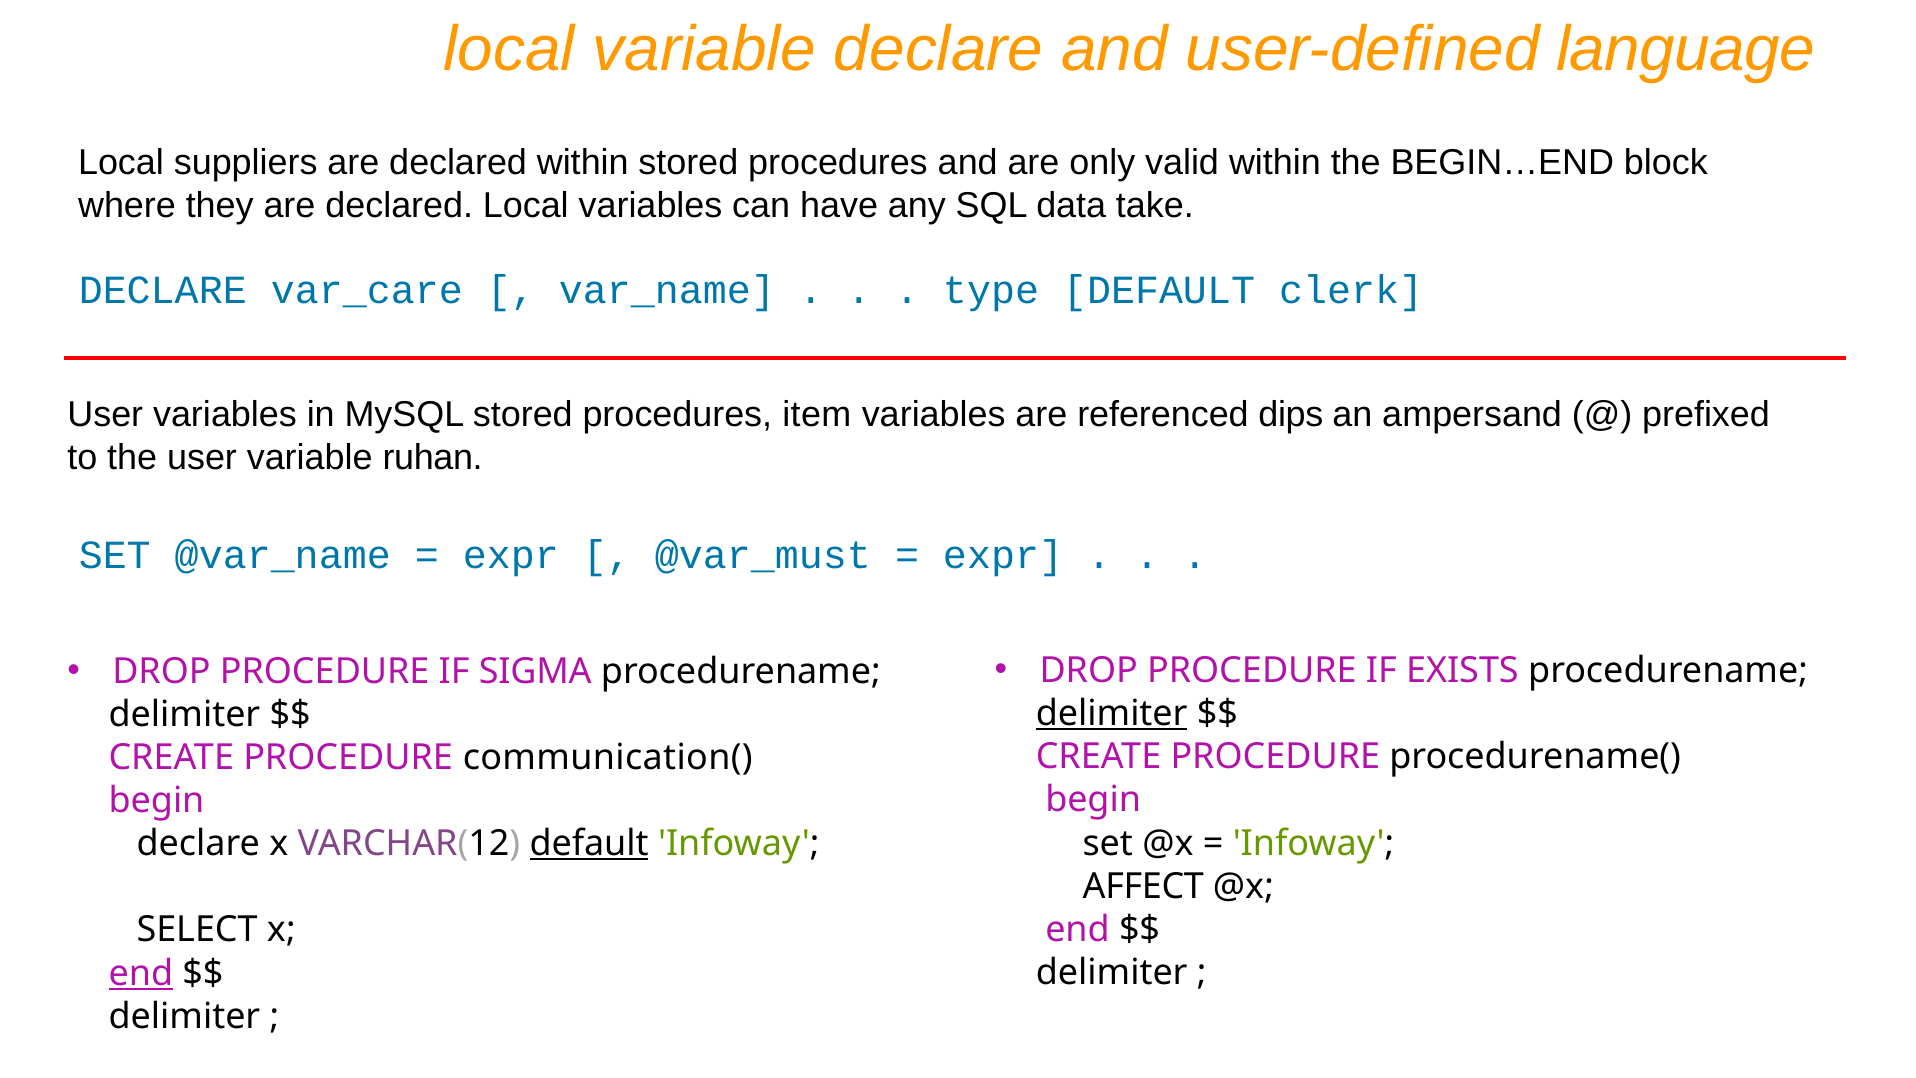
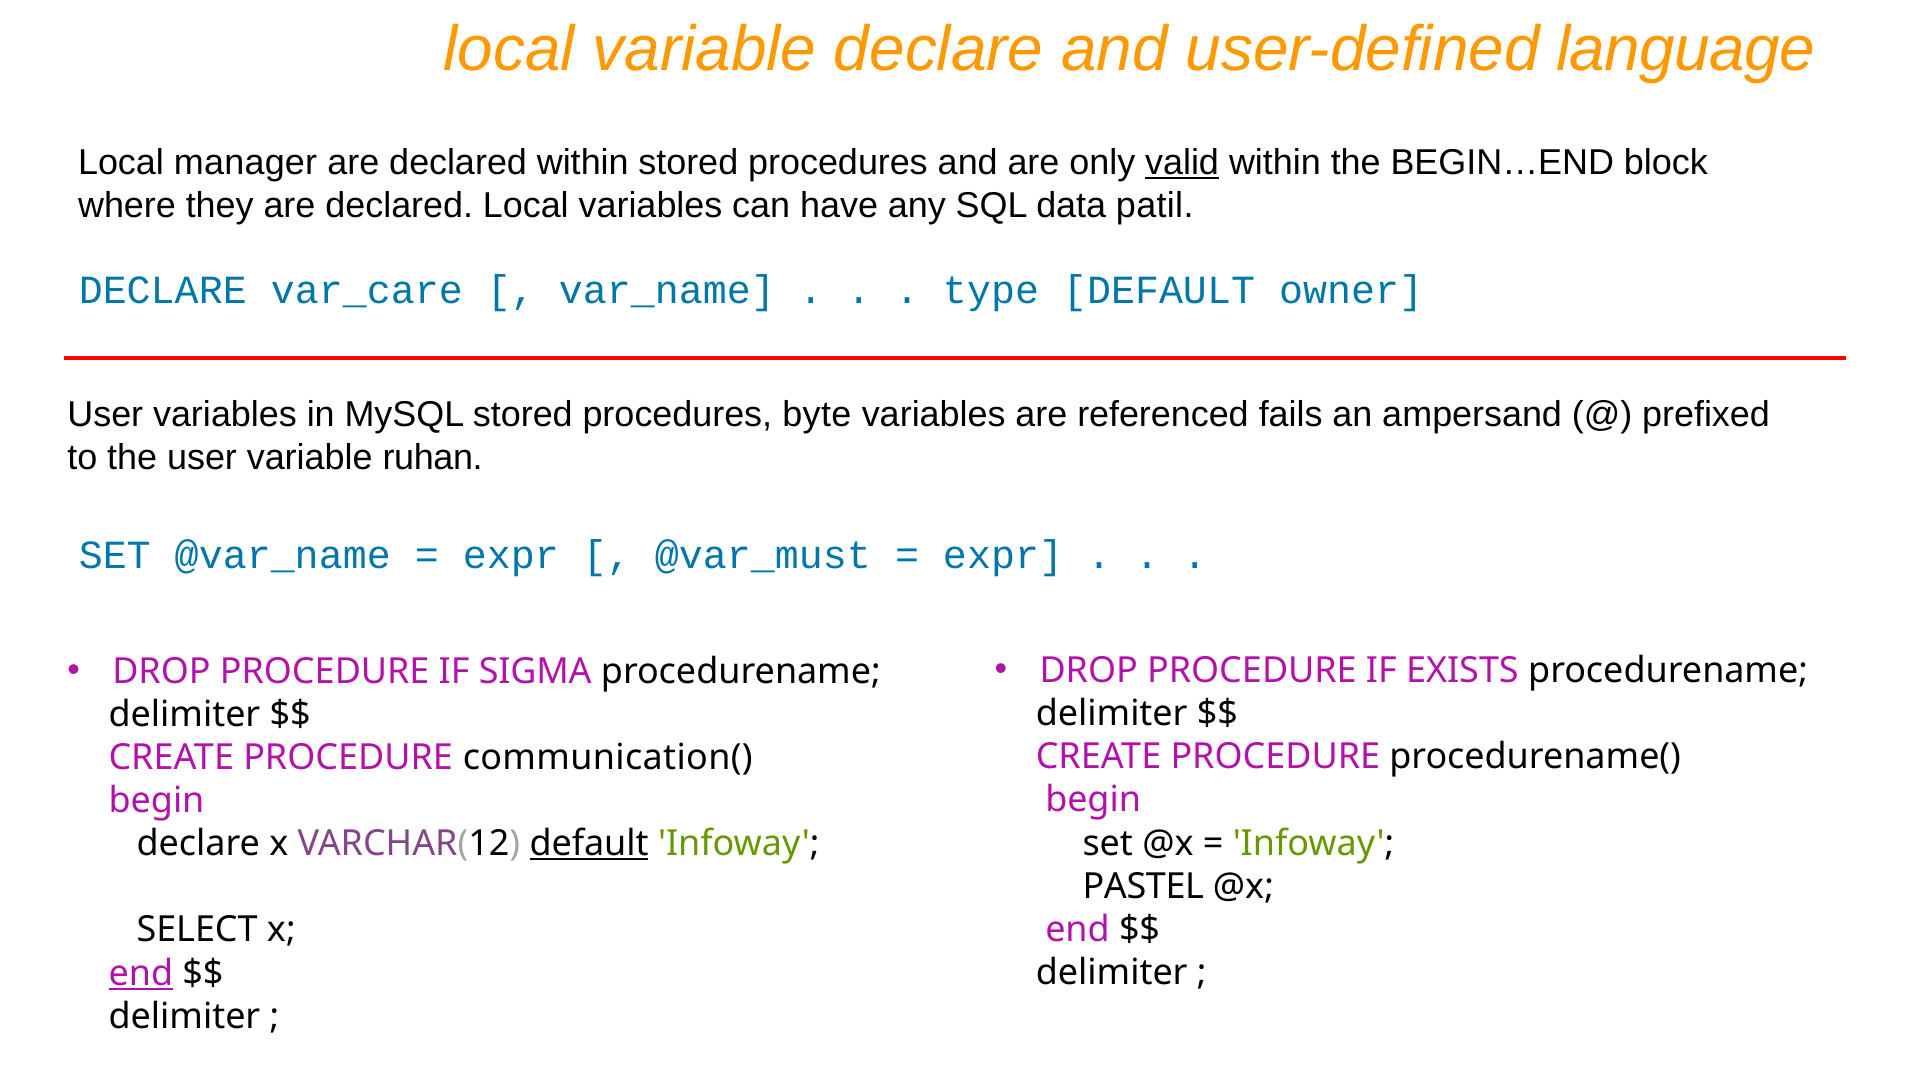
suppliers: suppliers -> manager (246, 163)
valid underline: none -> present (1182, 163)
take: take -> patil (1155, 206)
clerk: clerk -> owner (1351, 290)
item: item -> byte (817, 414)
dips: dips -> fails (1291, 414)
delimiter underline: present -> none (1112, 714)
AFFECT: AFFECT -> PASTEL (1143, 886)
